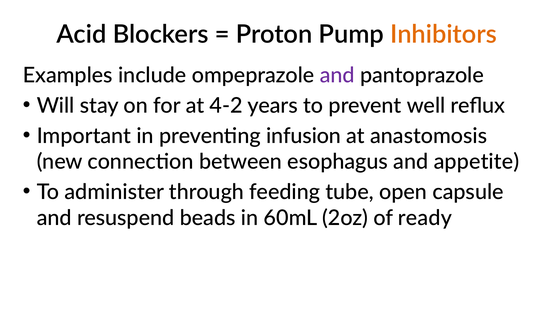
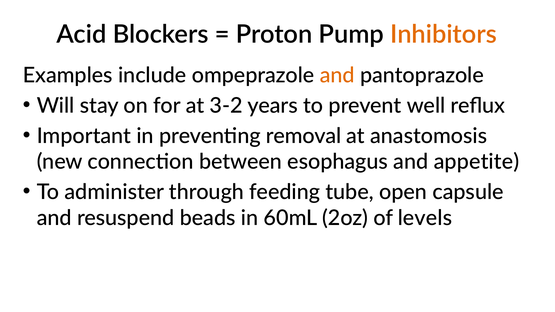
and colour: purple -> orange (337, 76)
4-2: 4-2 -> 3-2 (226, 106)
infusion: infusion -> removal (304, 136)
ready: ready -> levels (425, 218)
